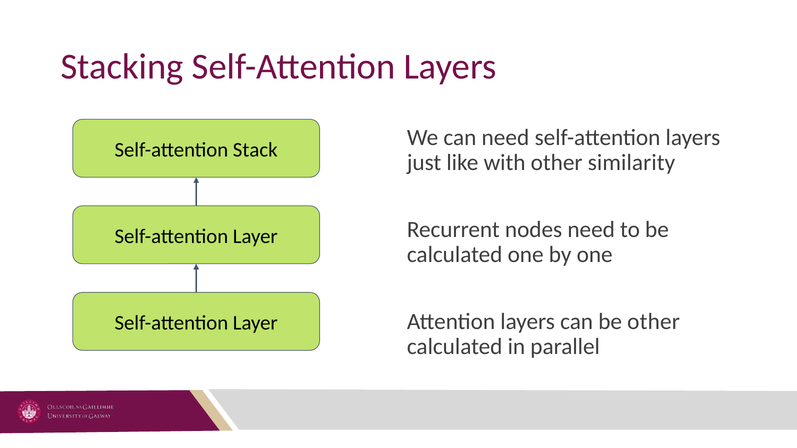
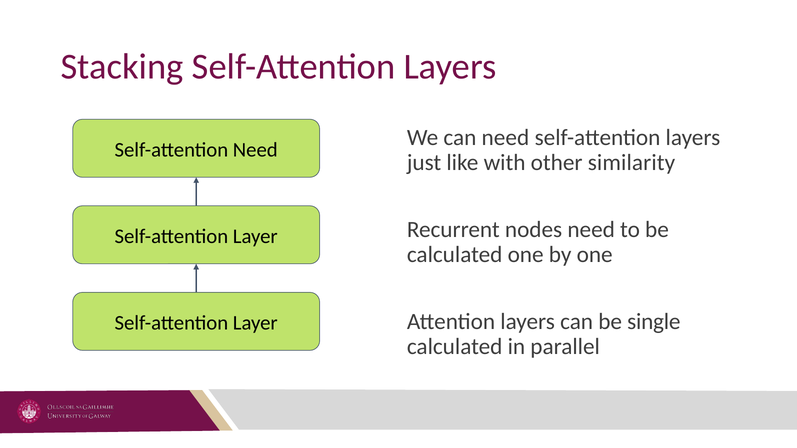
Self-attention Stack: Stack -> Need (255, 150)
be other: other -> single (654, 322)
